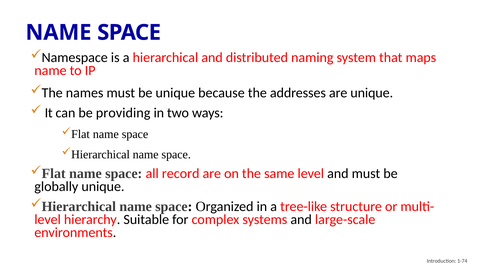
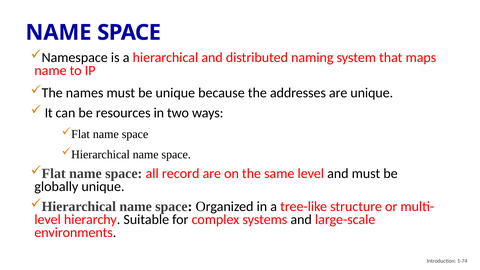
providing: providing -> resources (123, 113)
